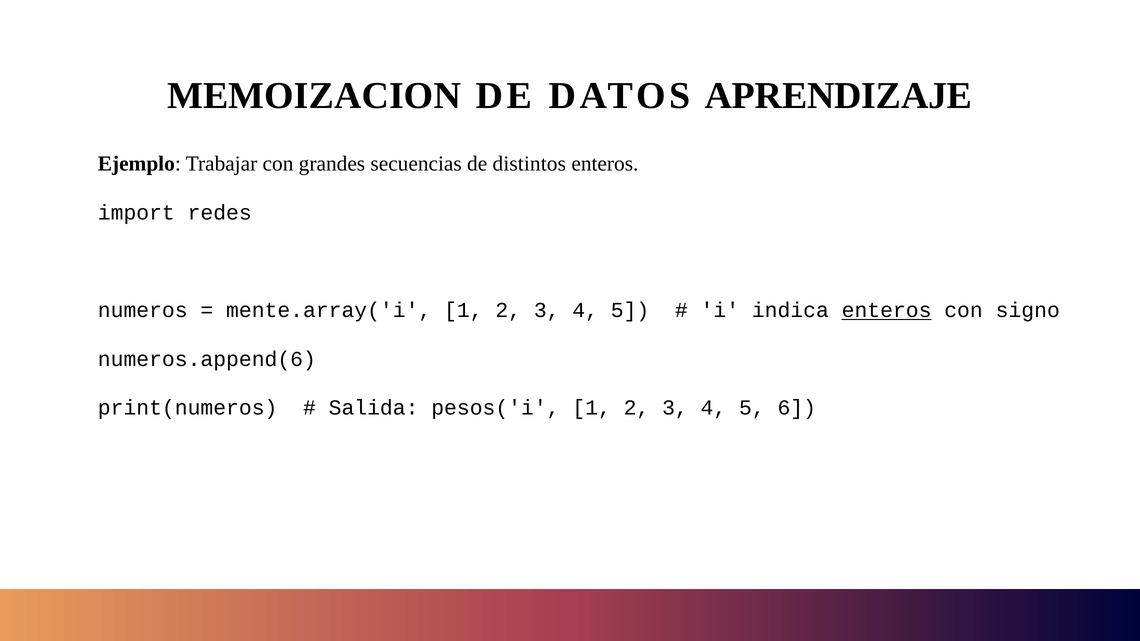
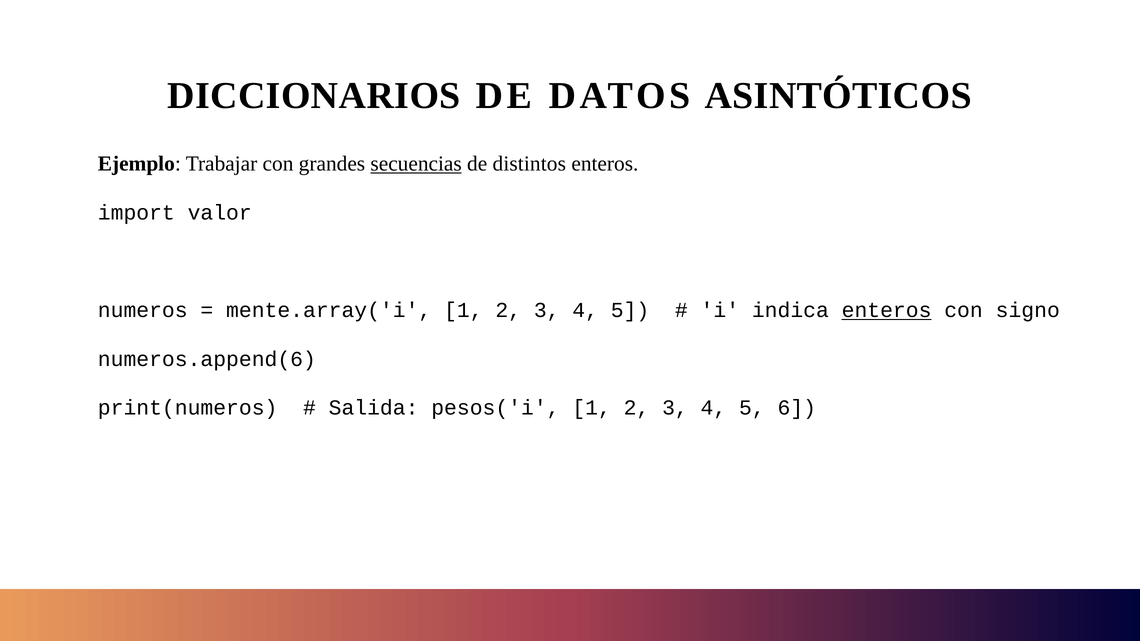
MEMOIZACION: MEMOIZACION -> DICCIONARIOS (314, 96)
APRENDIZAJE: APRENDIZAJE -> ASINTÓTICOS (838, 96)
secuencias underline: none -> present (416, 164)
redes: redes -> valor (220, 213)
